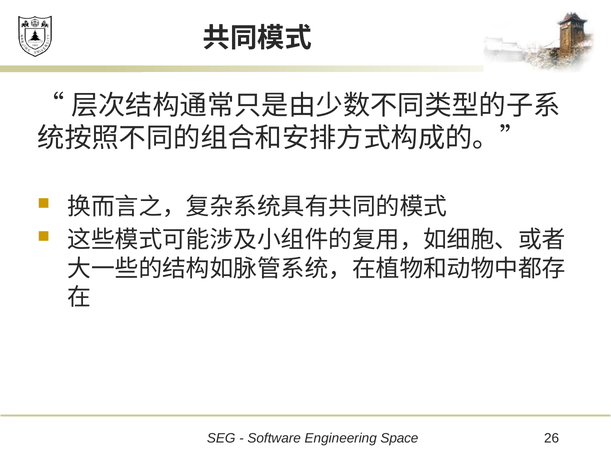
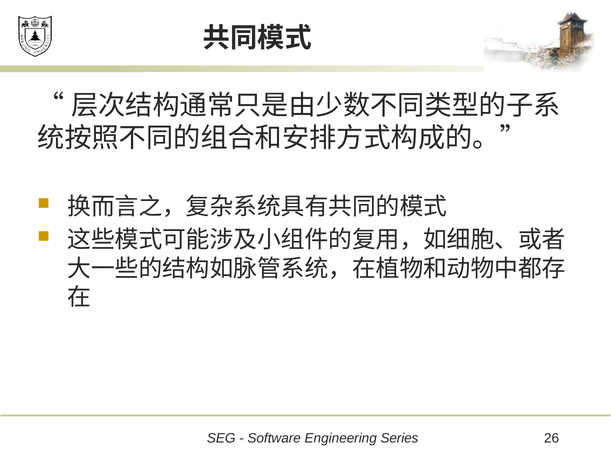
Space: Space -> Series (399, 439)
